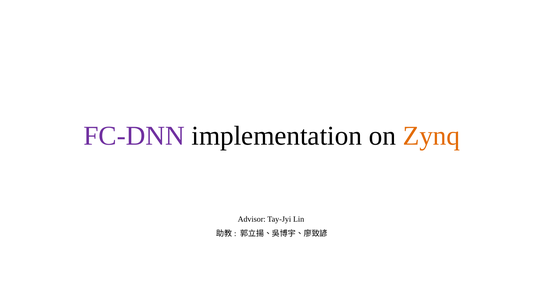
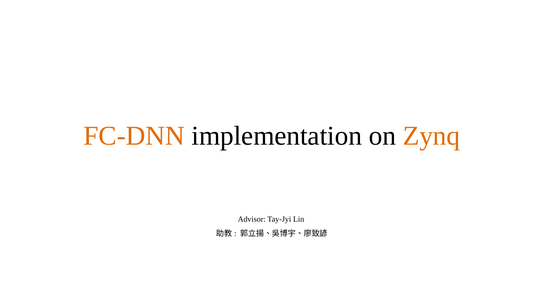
FC-DNN colour: purple -> orange (134, 136)
